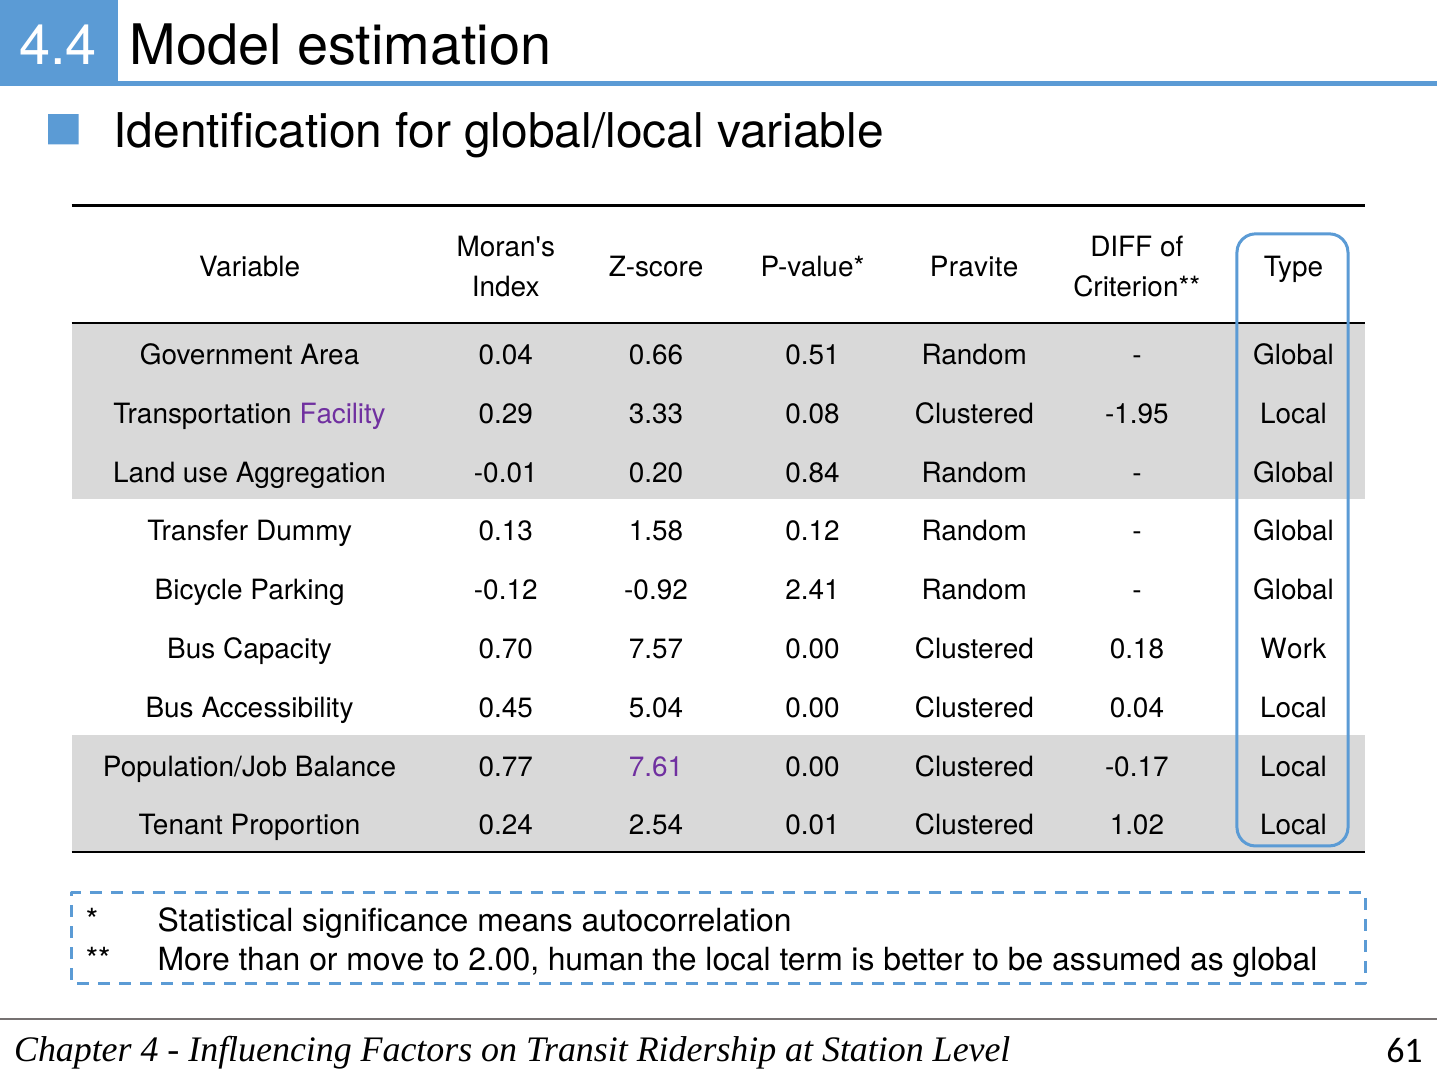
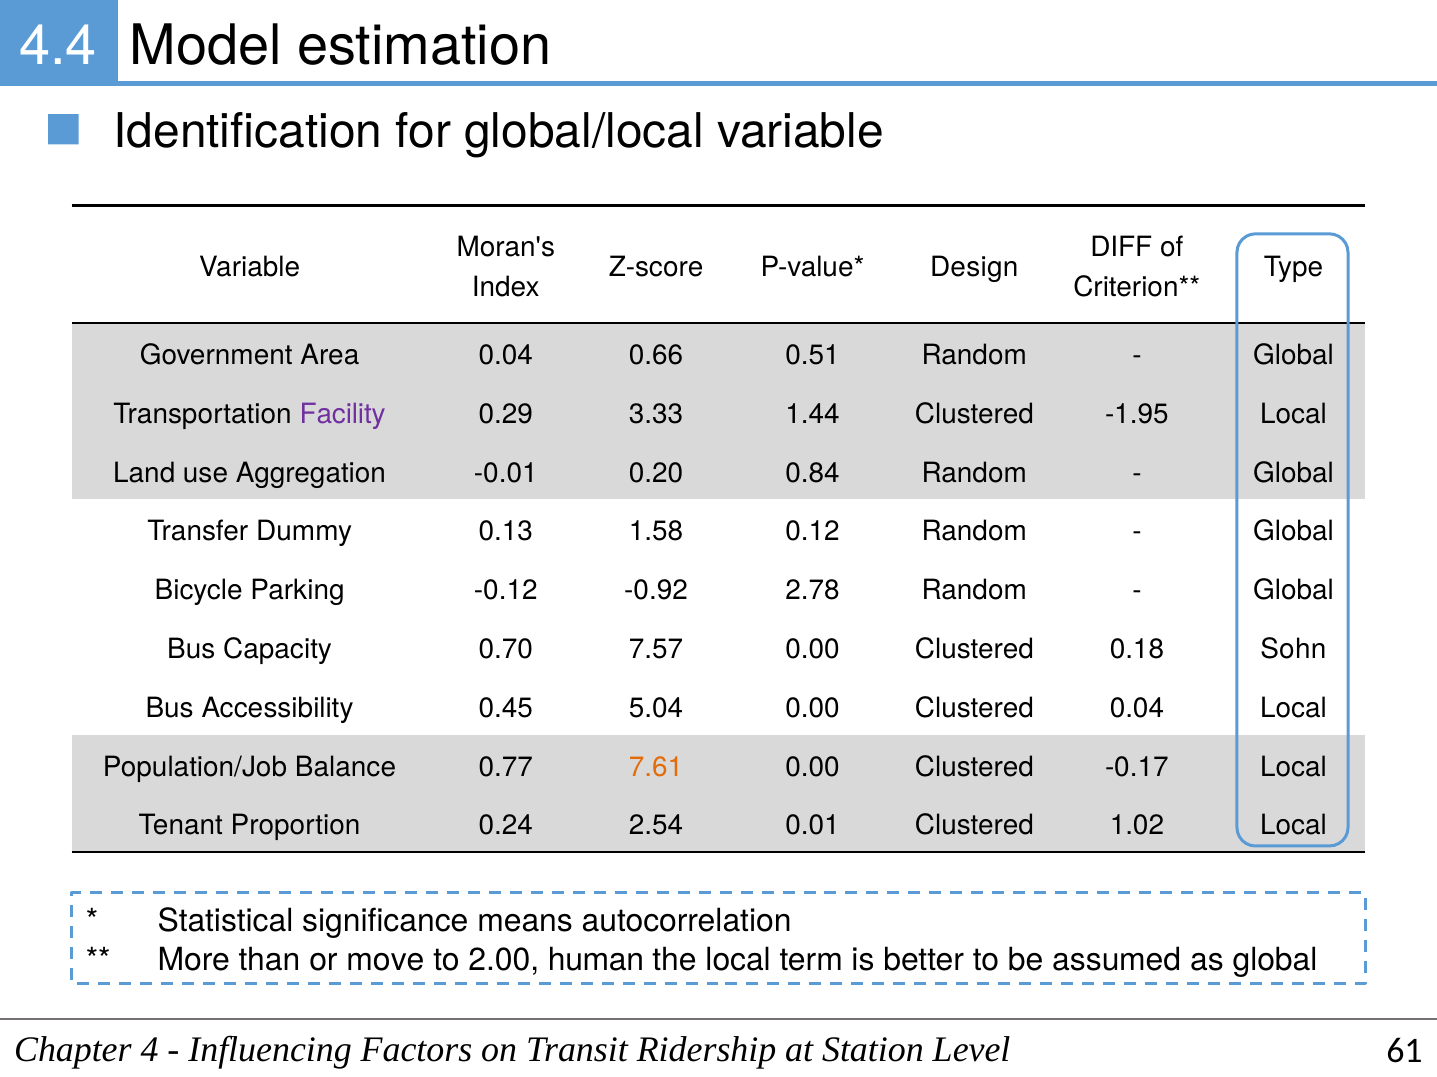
Pravite: Pravite -> Design (974, 267)
0.08: 0.08 -> 1.44 (813, 414)
2.41: 2.41 -> 2.78 (813, 591)
Work: Work -> Sohn (1293, 650)
7.61 colour: purple -> orange (656, 767)
